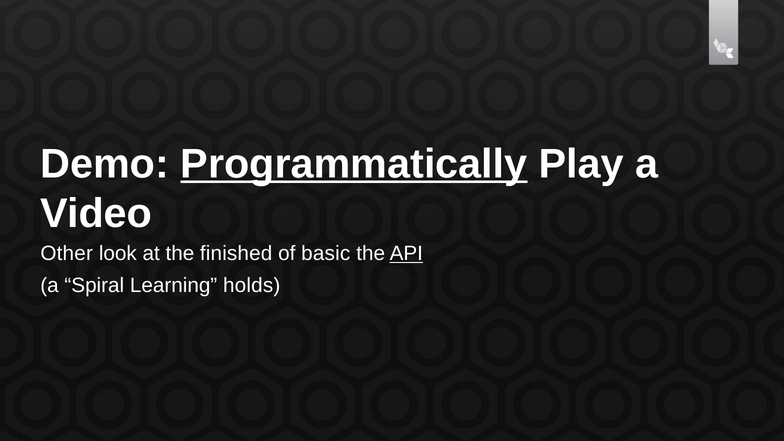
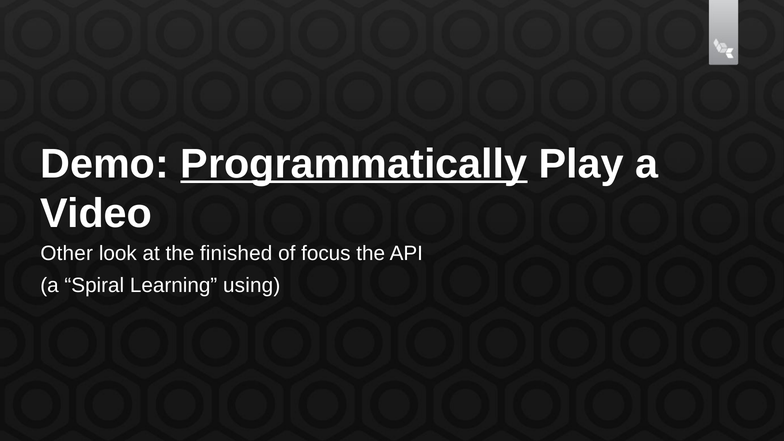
basic: basic -> focus (326, 254)
API underline: present -> none (406, 254)
holds: holds -> using (252, 285)
